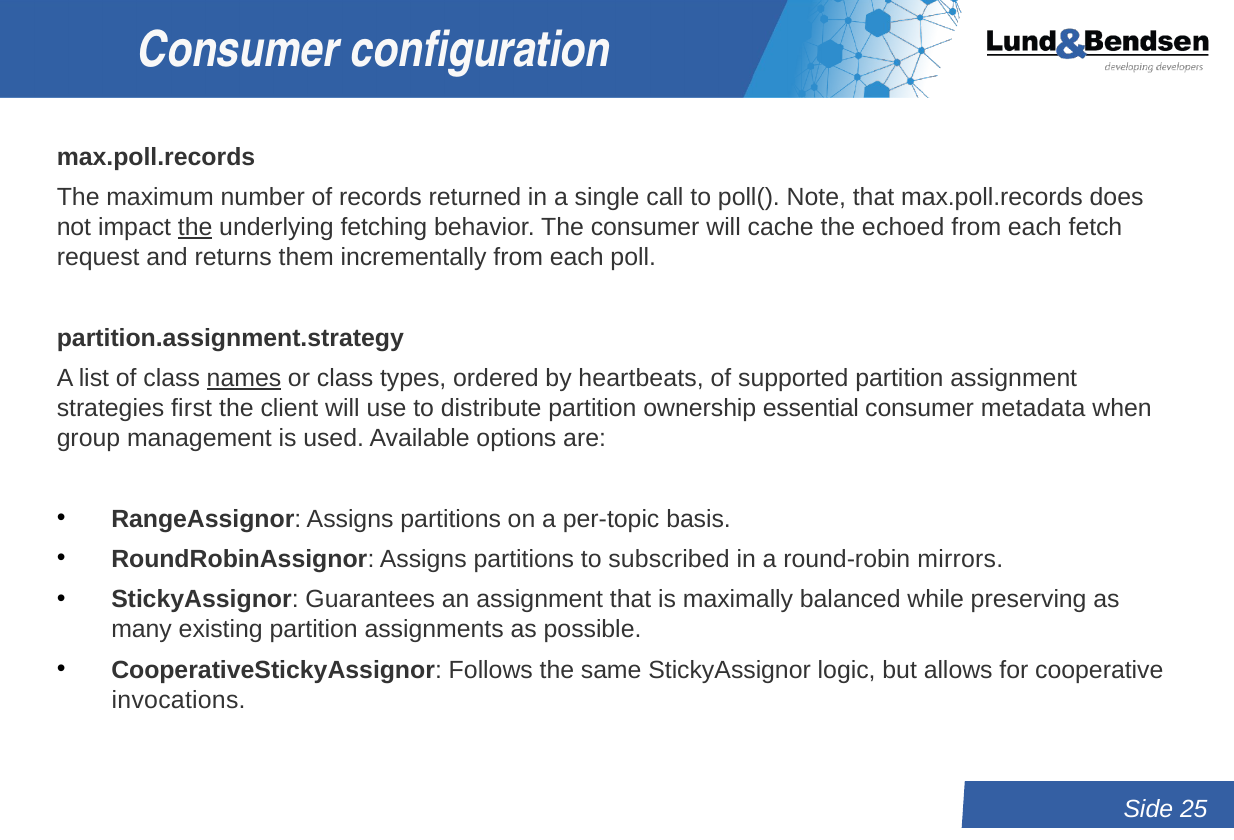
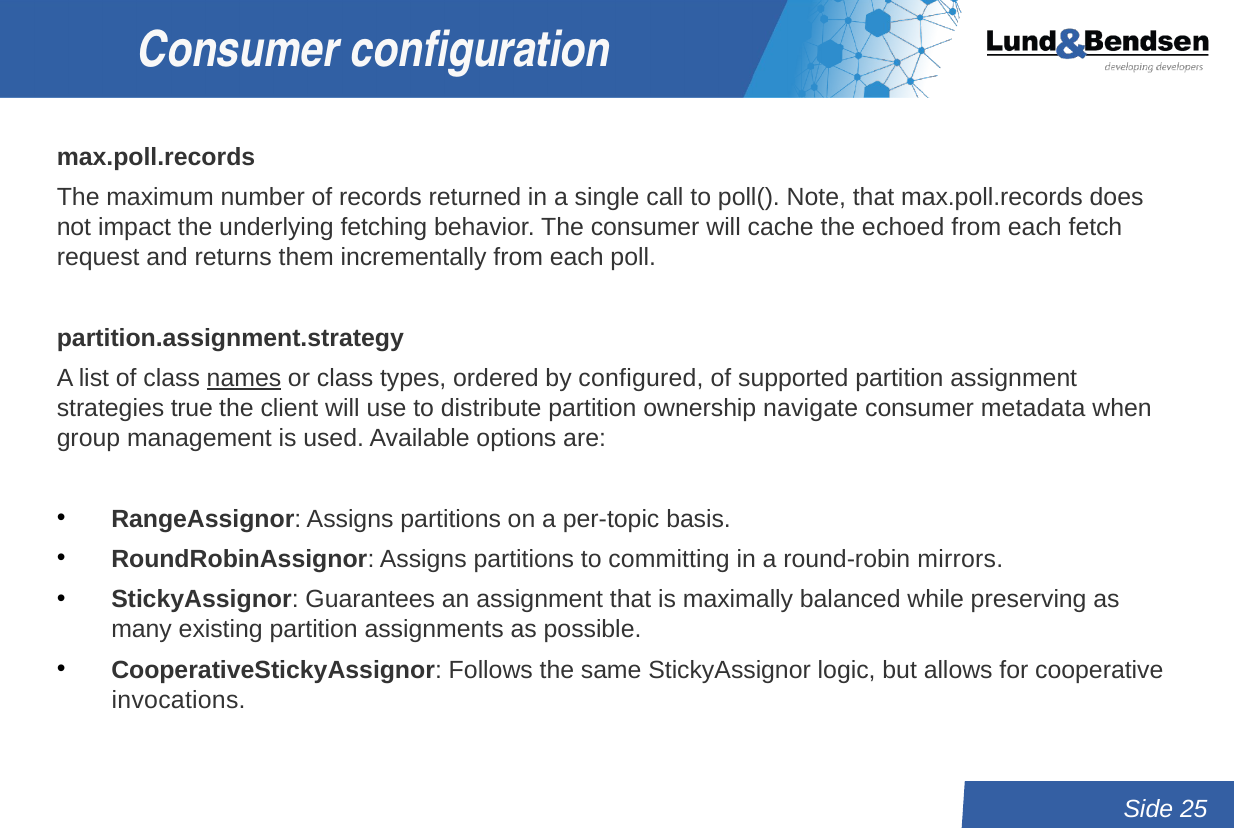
the underline: present -> none (195, 227)
heartbeats: heartbeats -> configured (641, 378)
first: first -> true (192, 408)
essential: essential -> navigate (811, 408)
subscribed: subscribed -> committing (669, 559)
